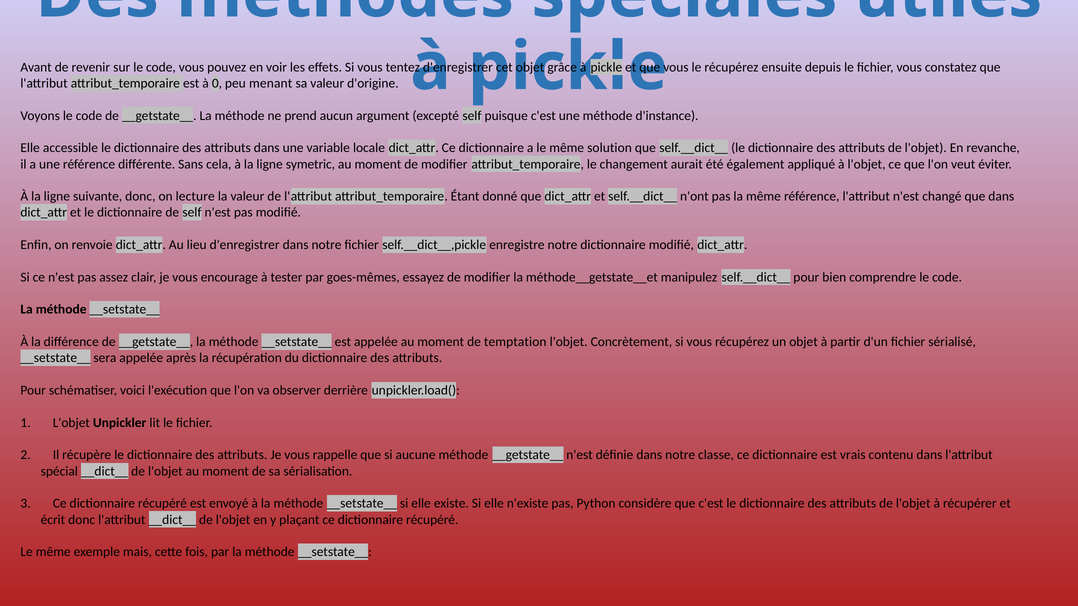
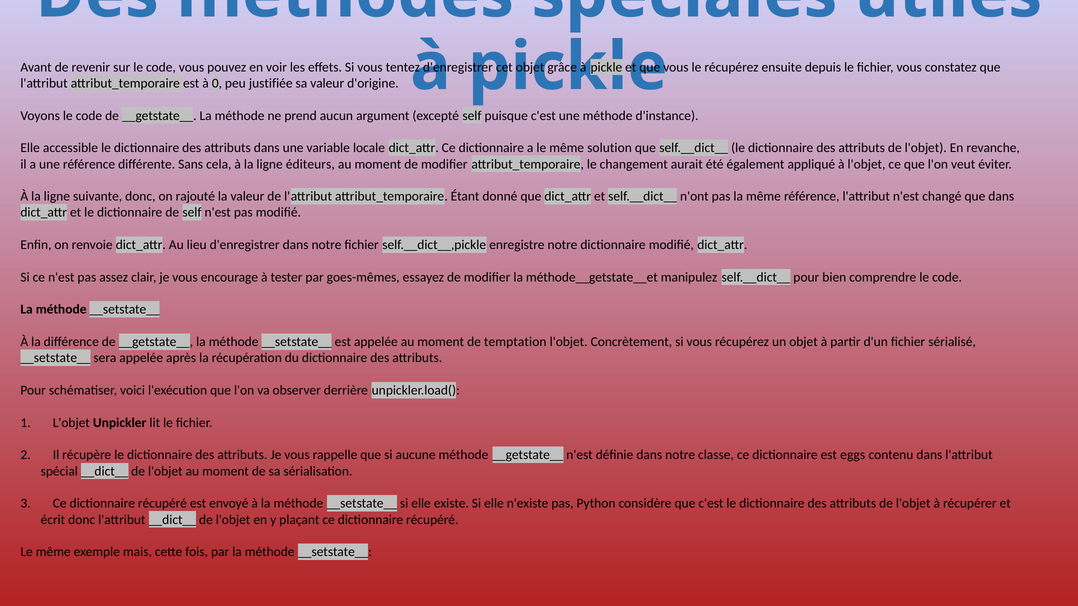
menant: menant -> justifiée (271, 83)
symetric: symetric -> éditeurs (310, 164)
lecture: lecture -> rajouté (195, 197)
vrais: vrais -> eggs (853, 455)
